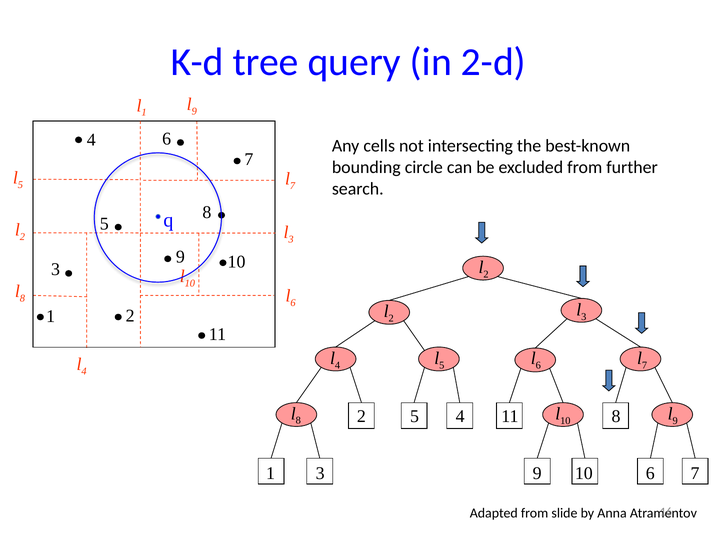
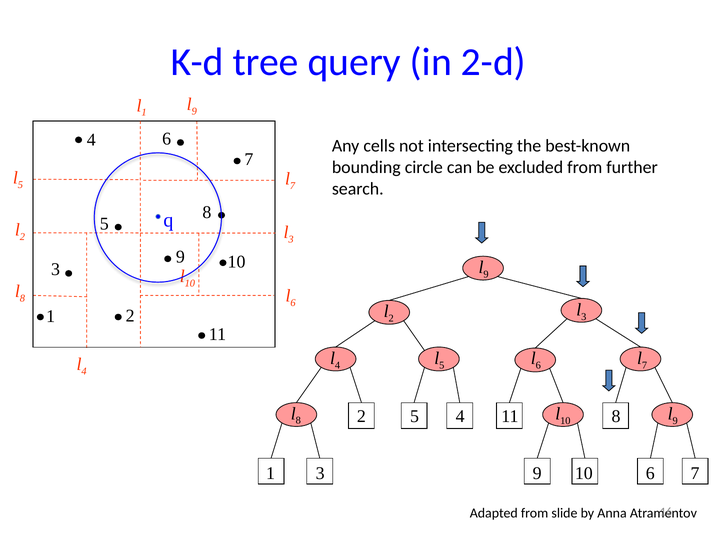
2: 2 -> 9 (486, 274)
